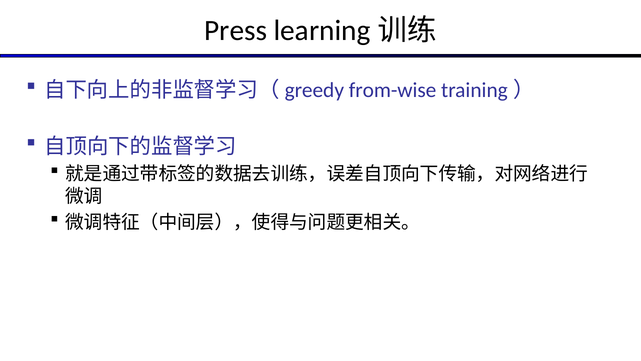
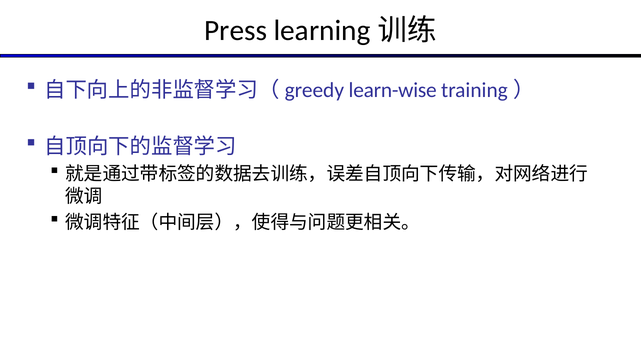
from-wise: from-wise -> learn-wise (393, 90)
